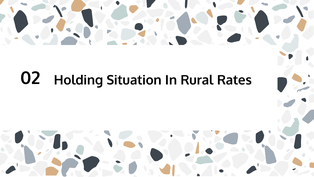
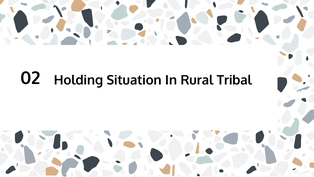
Rates: Rates -> Tribal (234, 80)
